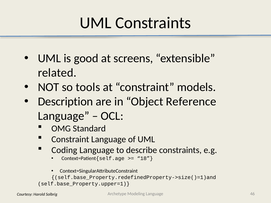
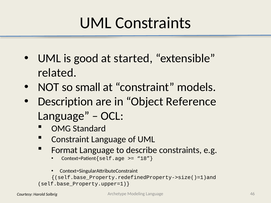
screens: screens -> started (133, 58)
tools: tools -> small (88, 87)
Coding: Coding -> Format (64, 150)
